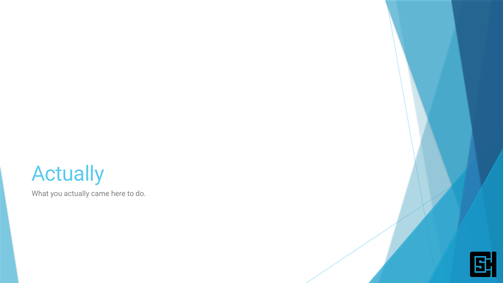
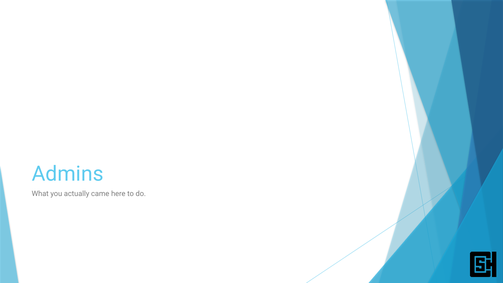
Actually: Actually -> Admins (68, 174)
